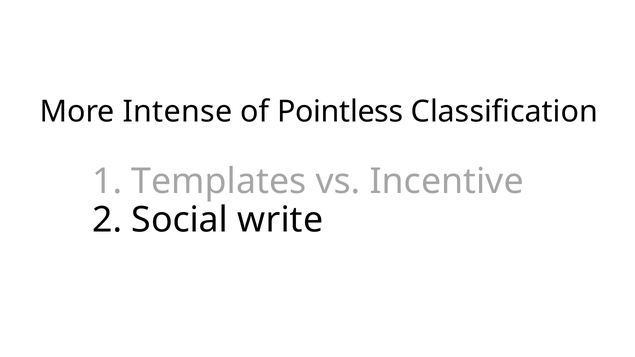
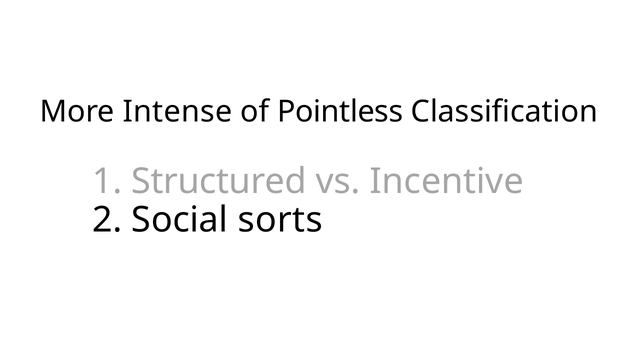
Templates: Templates -> Structured (219, 182)
write: write -> sorts (280, 220)
